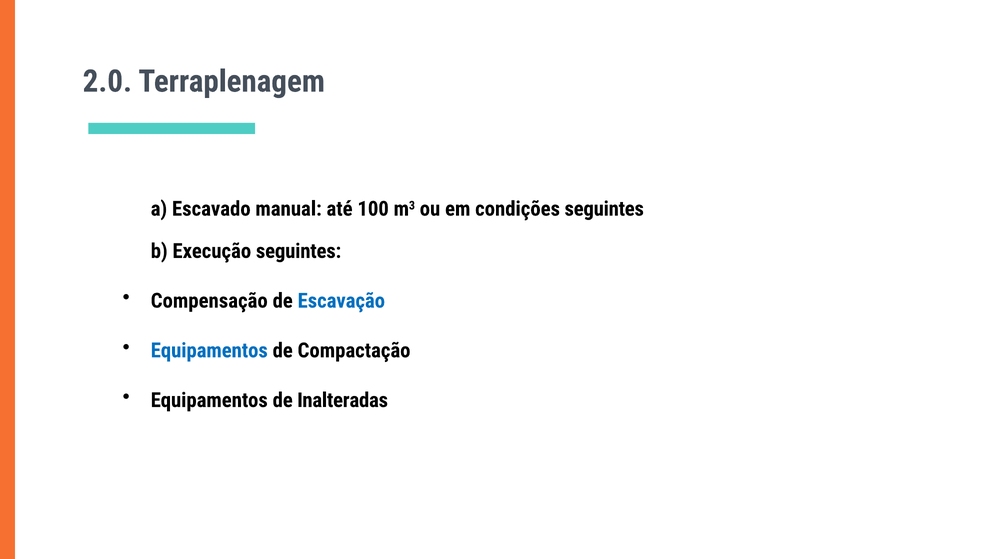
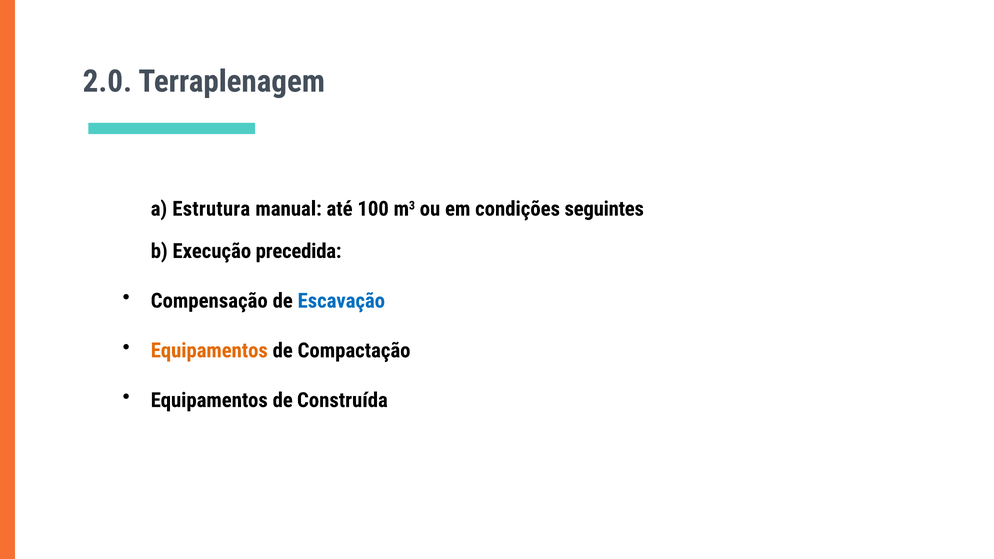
Escavado: Escavado -> Estrutura (211, 209)
Execução seguintes: seguintes -> precedida (299, 251)
Equipamentos colour: blue -> orange (209, 351)
Inalteradas: Inalteradas -> Construída (342, 400)
